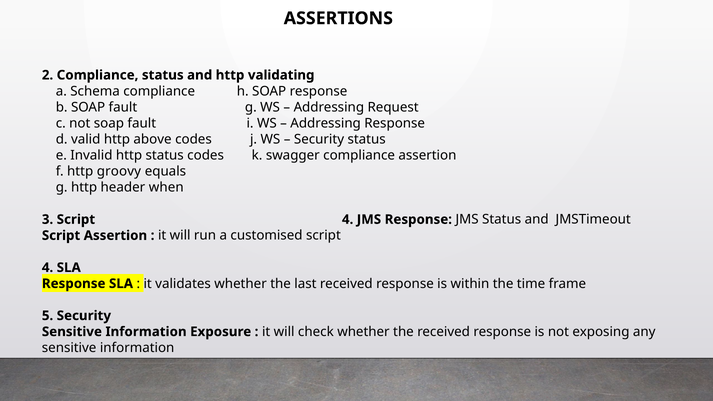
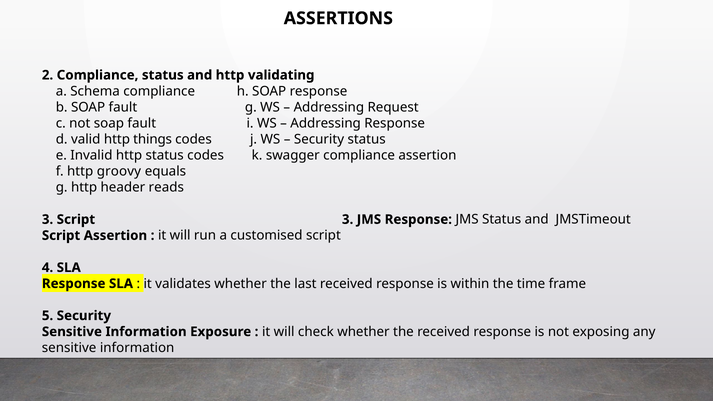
above: above -> things (153, 139)
when: when -> reads (166, 187)
3 Script 4: 4 -> 3 (348, 219)
